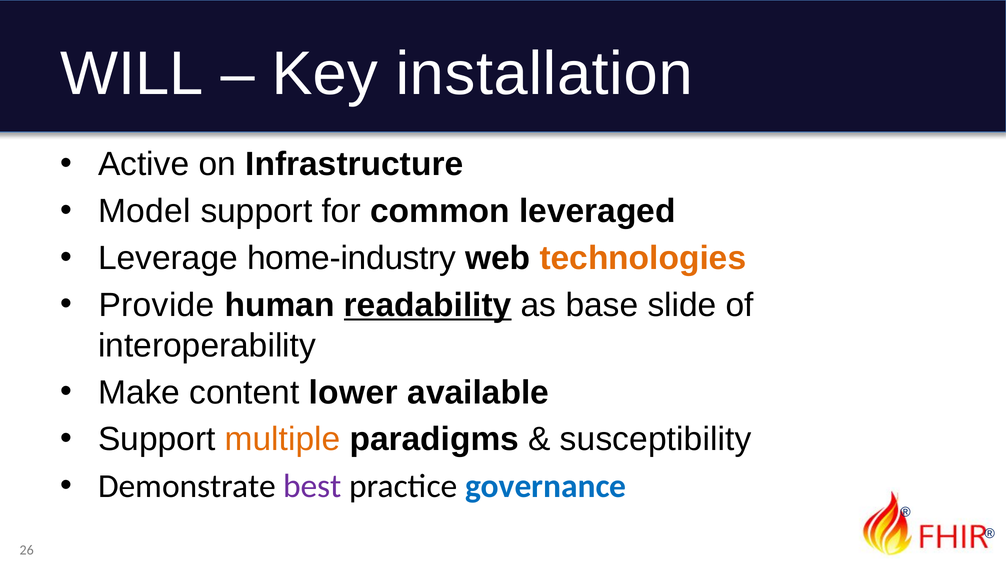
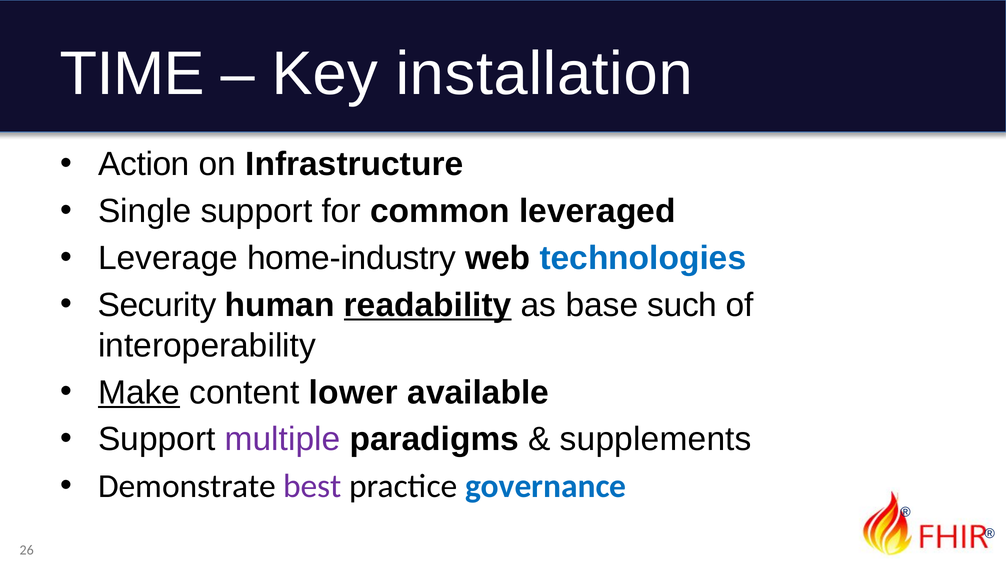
WILL: WILL -> TIME (132, 74)
Active: Active -> Action (144, 164)
Model: Model -> Single (145, 211)
technologies colour: orange -> blue (643, 258)
Provide: Provide -> Security (157, 305)
slide: slide -> such (682, 305)
Make underline: none -> present (139, 392)
multiple colour: orange -> purple (283, 439)
susceptibility: susceptibility -> supplements (656, 439)
